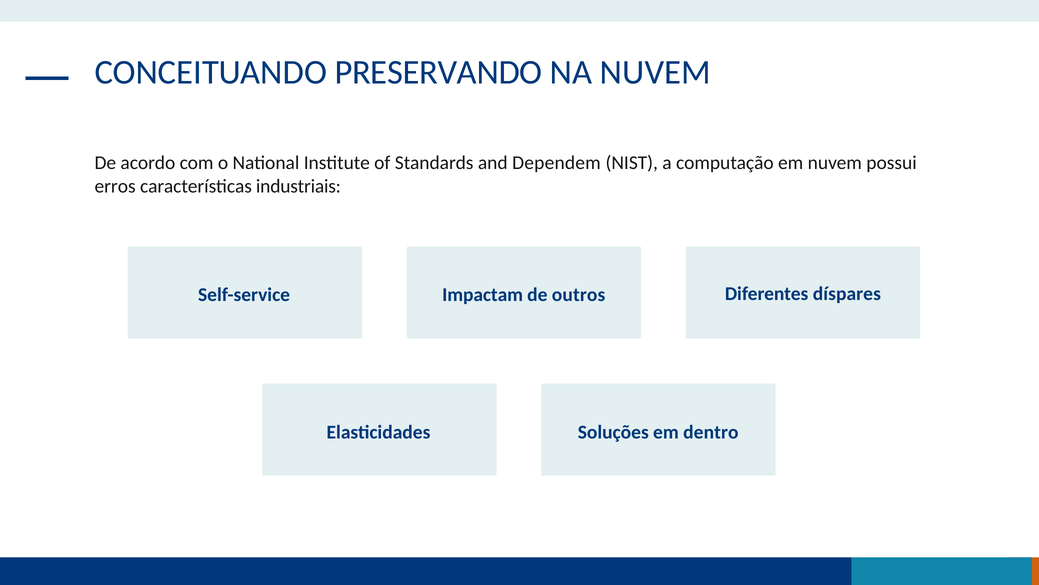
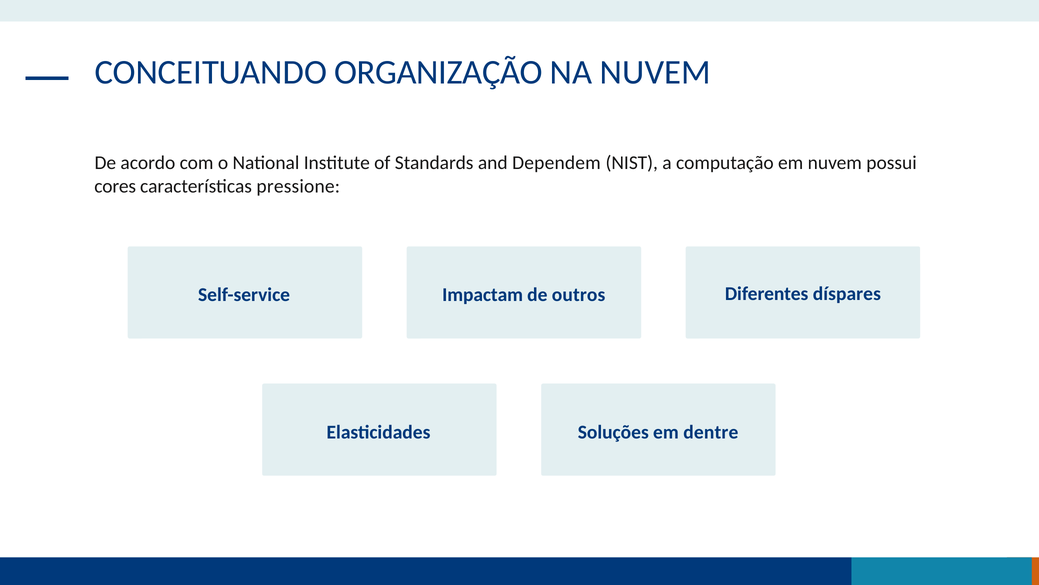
PRESERVANDO: PRESERVANDO -> ORGANIZAÇÃO (438, 72)
erros: erros -> cores (115, 186)
industriais: industriais -> pressione (298, 186)
dentro: dentro -> dentre (711, 432)
